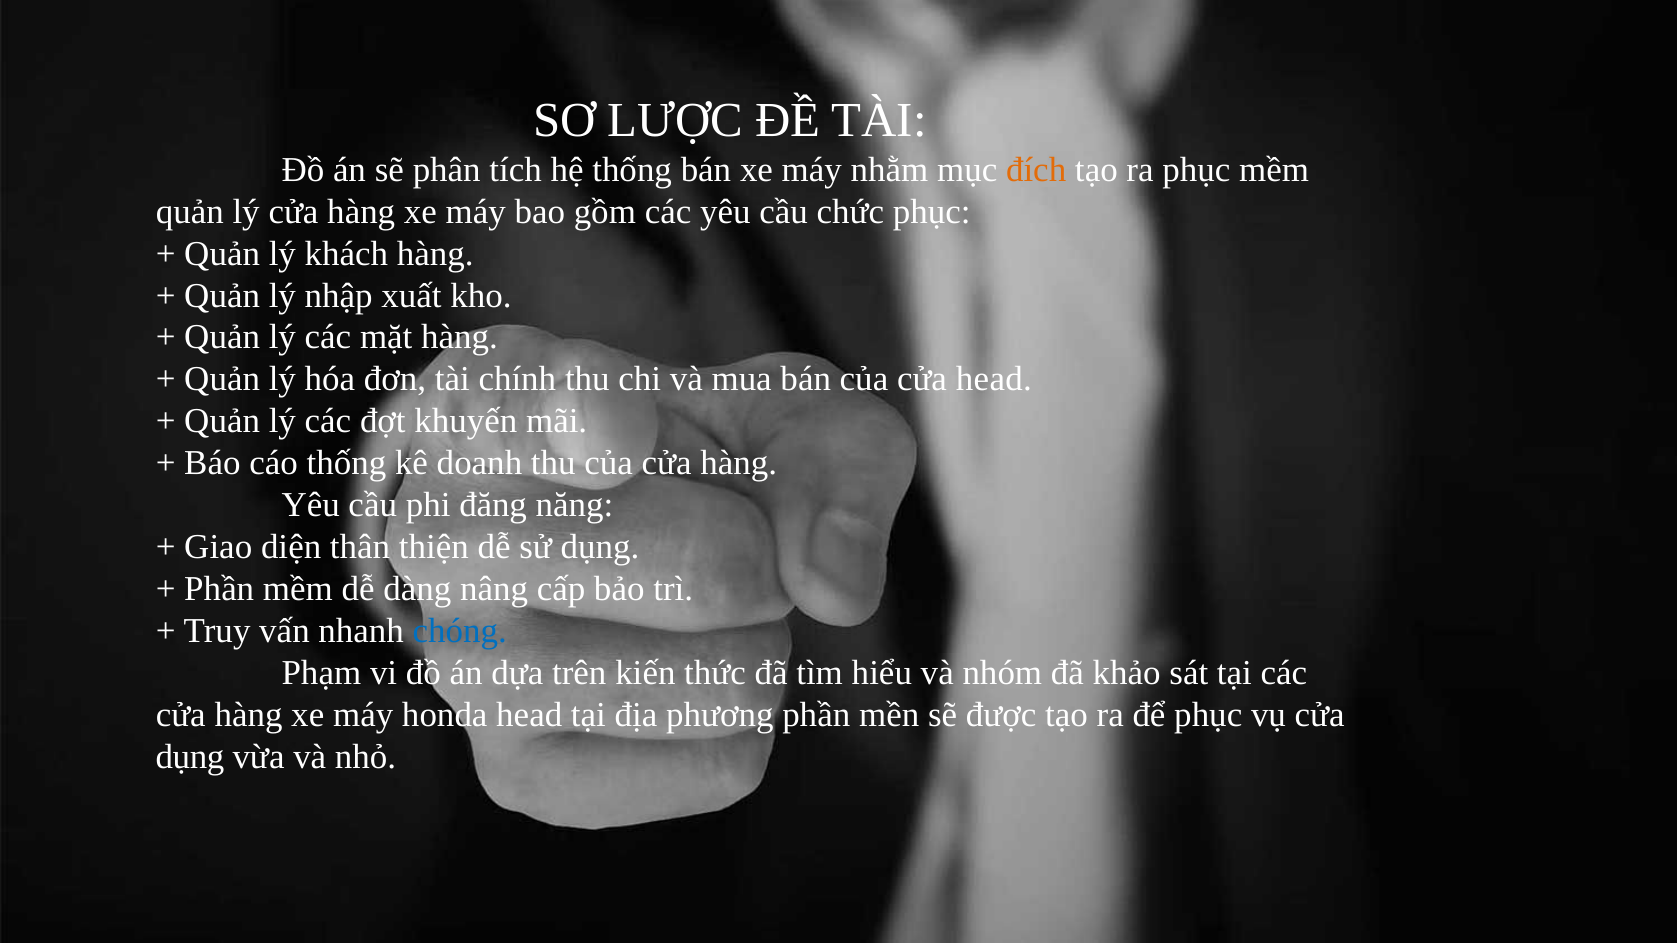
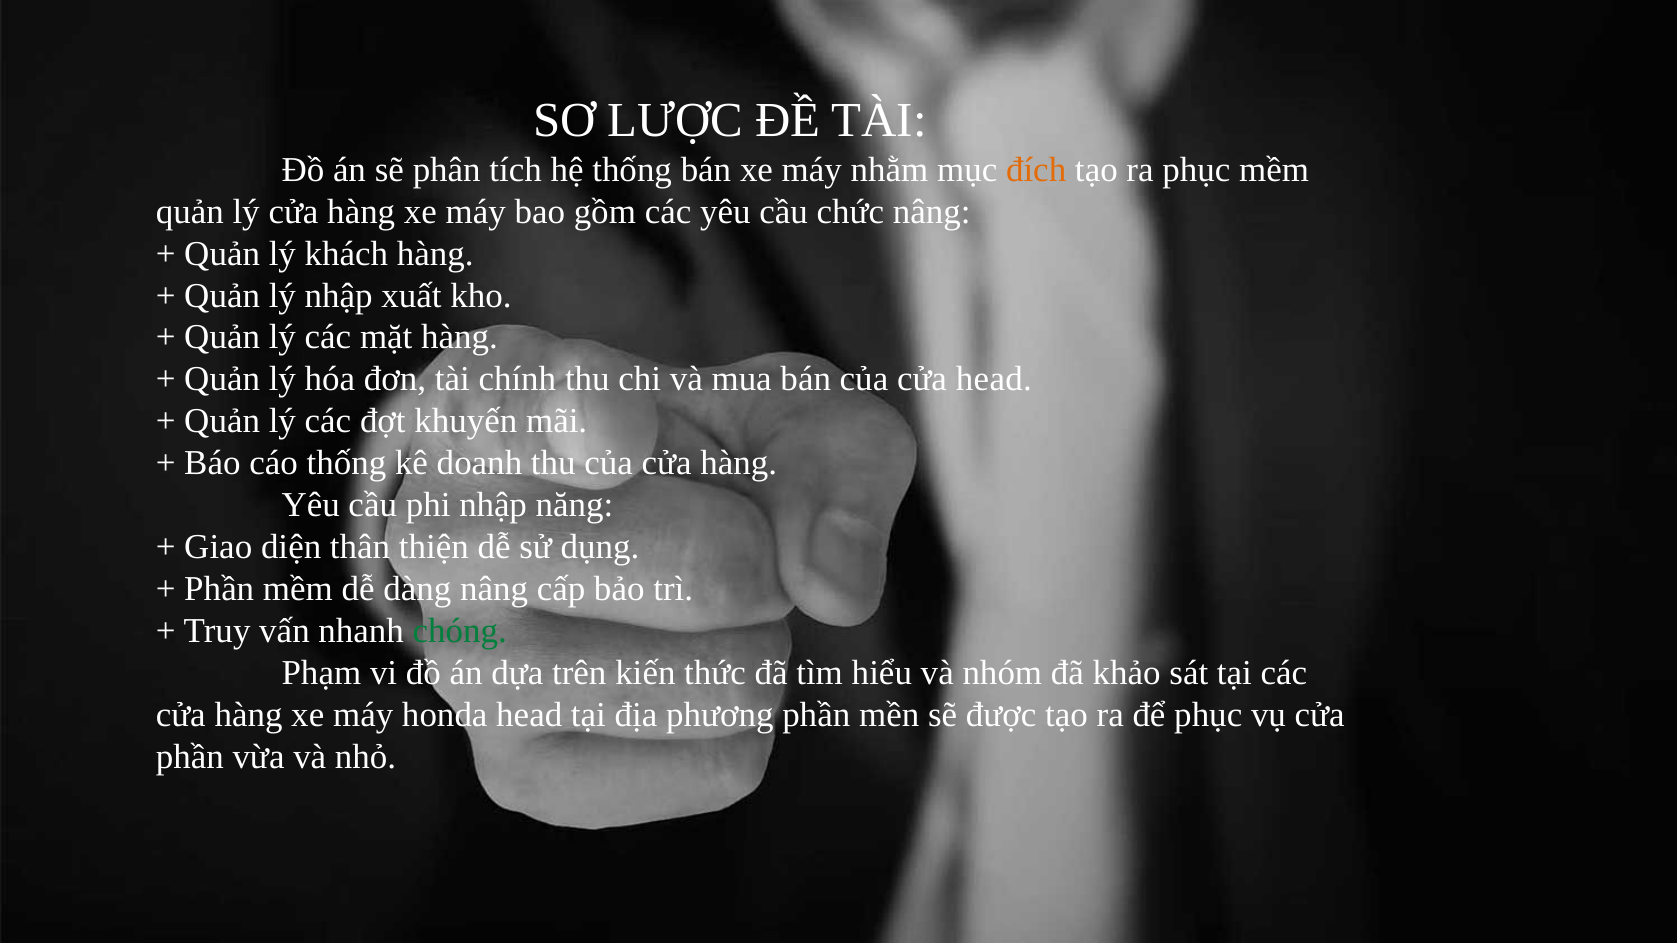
chức phục: phục -> nâng (932, 212)
phi đăng: đăng -> nhập (493, 505)
chóng colour: blue -> green (460, 631)
dụng: dụng -> phần (190, 757)
